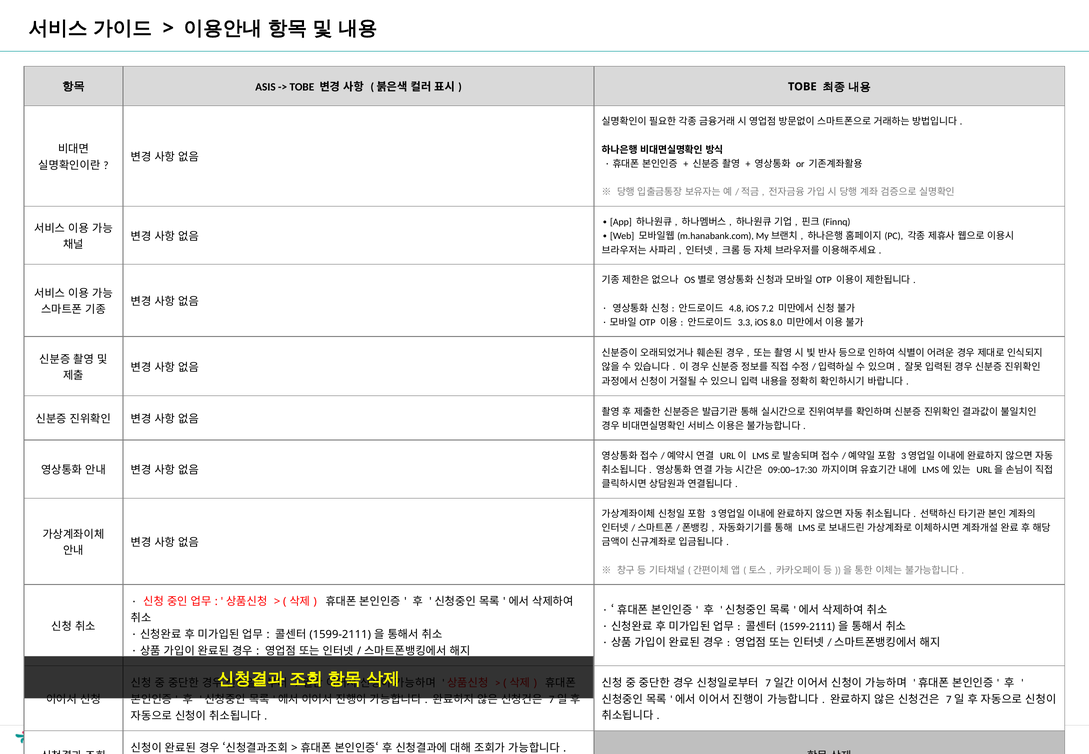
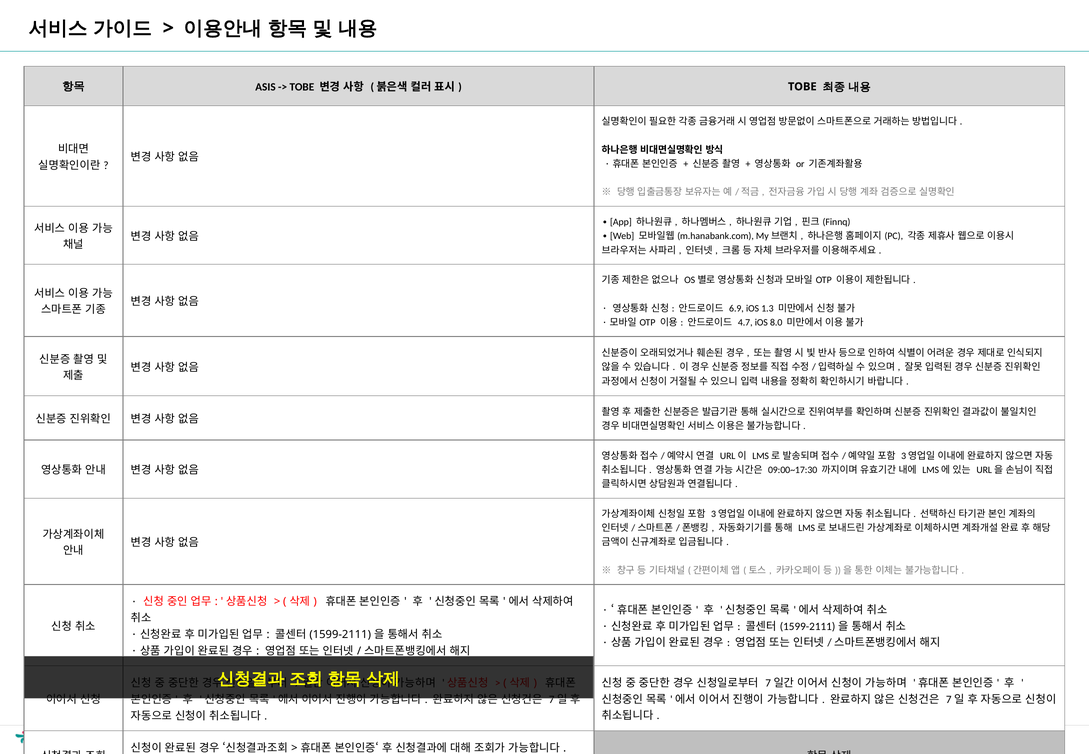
4.8: 4.8 -> 6.9 (736, 308)
7.2: 7.2 -> 1.3 (767, 308)
3.3: 3.3 -> 4.7 (745, 322)
